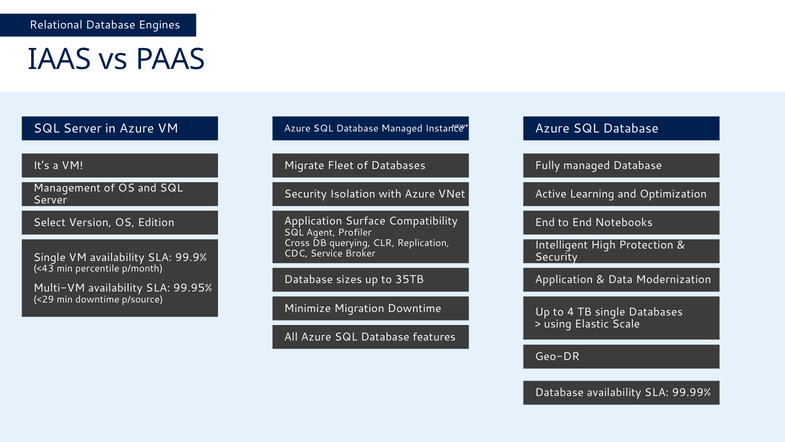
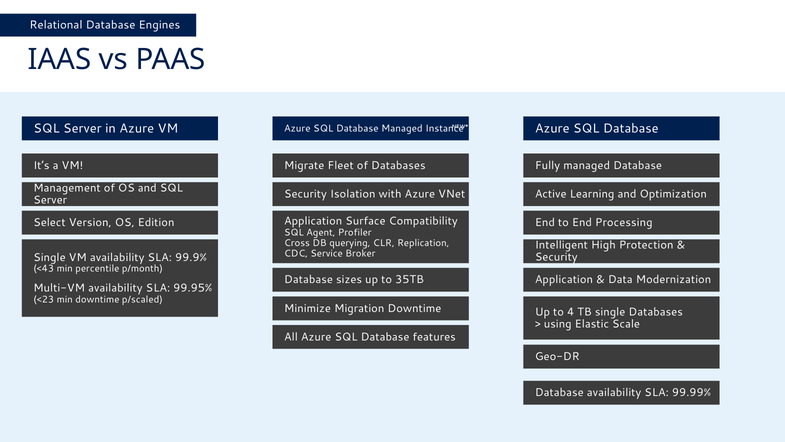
Notebooks: Notebooks -> Processing (624, 222)
<29: <29 -> <23 (44, 299)
p/source: p/source -> p/scaled (142, 299)
